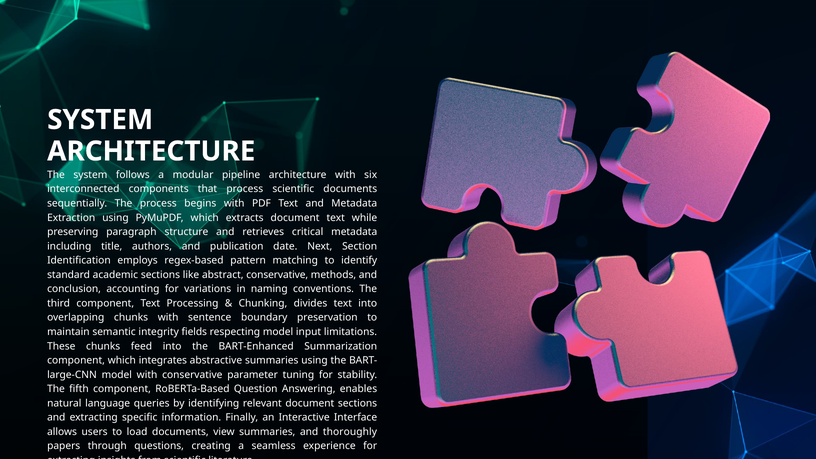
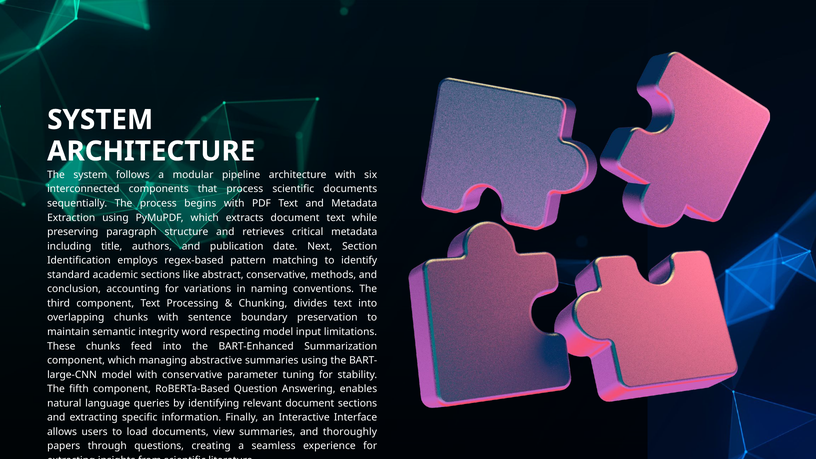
fields: fields -> word (194, 332)
integrates: integrates -> managing (163, 360)
